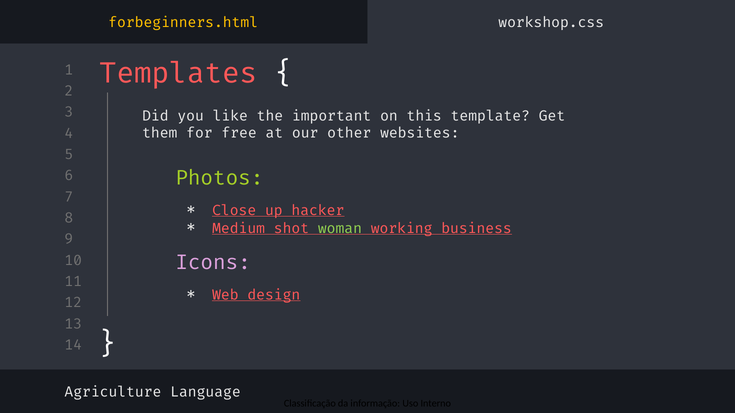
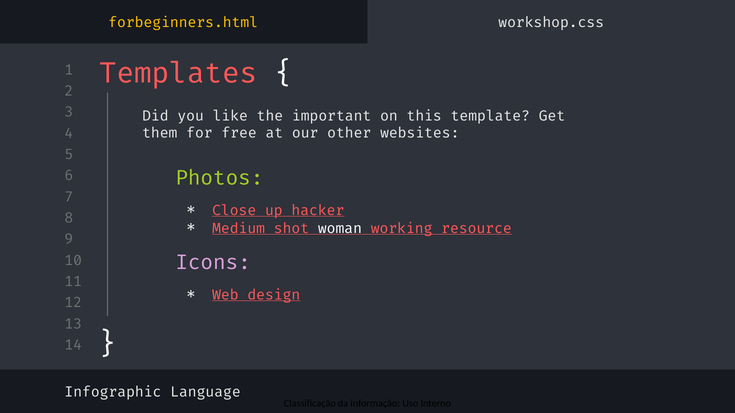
woman colour: light green -> white (340, 229)
business: business -> resource (477, 229)
Agriculture: Agriculture -> Infographic (113, 393)
